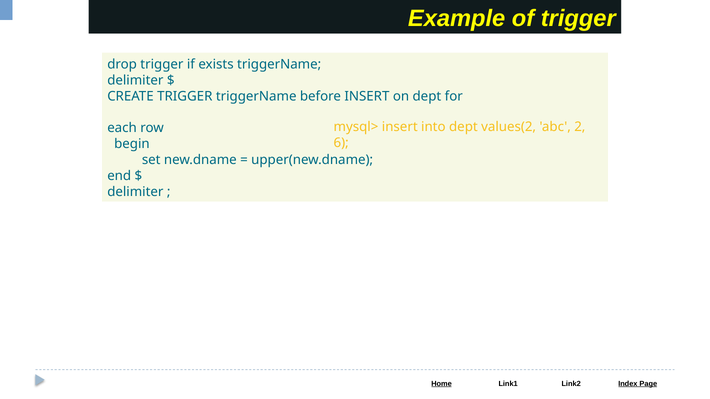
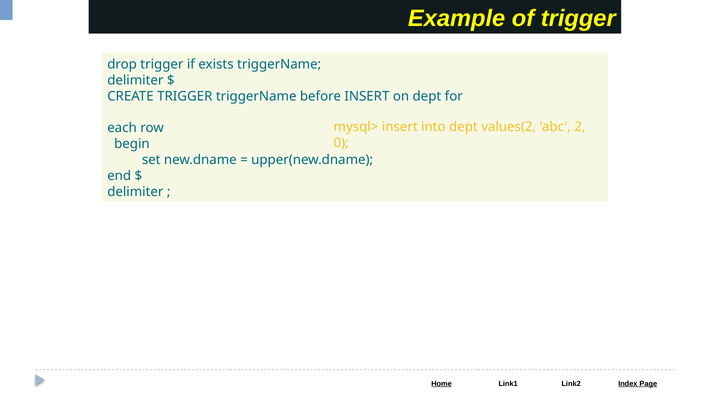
6: 6 -> 0 (341, 143)
